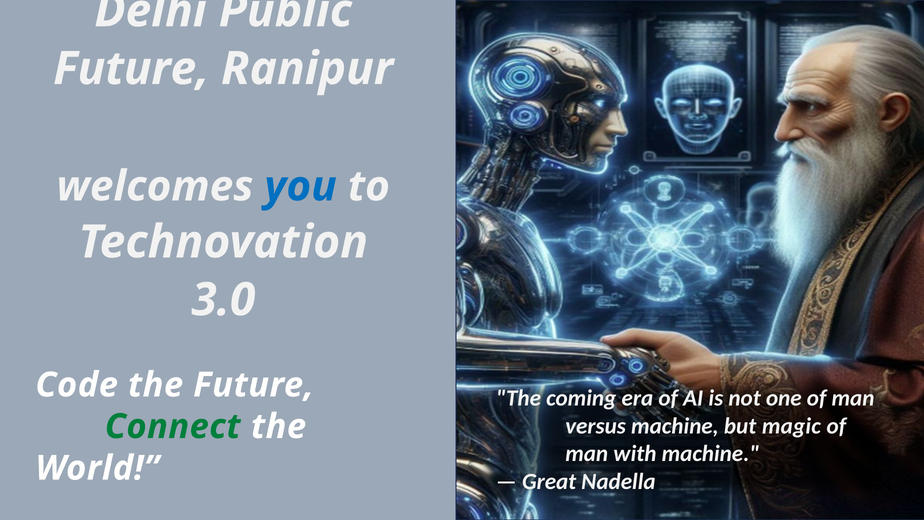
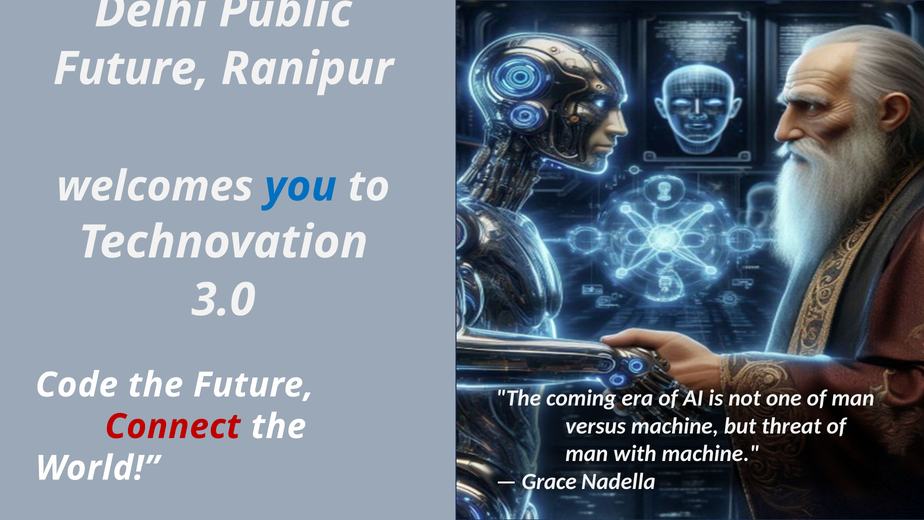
magic: magic -> threat (791, 426)
Connect colour: green -> red (173, 426)
Great: Great -> Grace (549, 481)
